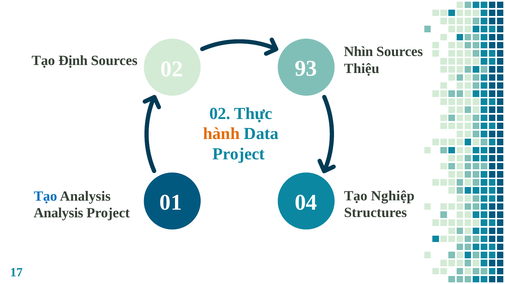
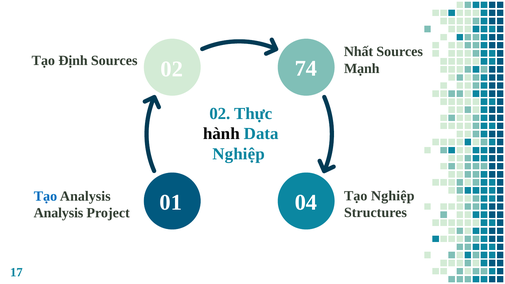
Nhìn: Nhìn -> Nhất (358, 52)
93: 93 -> 74 (306, 69)
Thiệu: Thiệu -> Mạnh (362, 68)
hành colour: orange -> black (221, 134)
Project: Project -> Nghiệp (239, 154)
